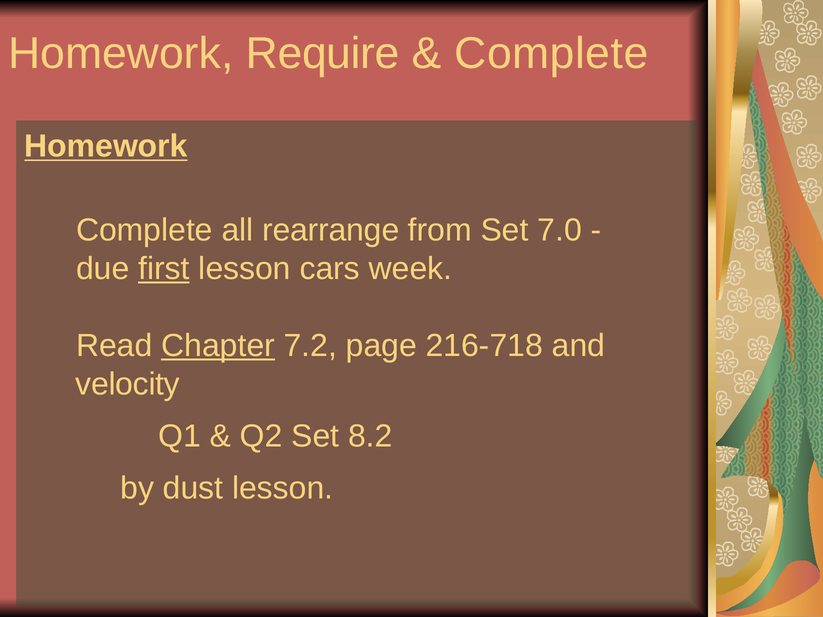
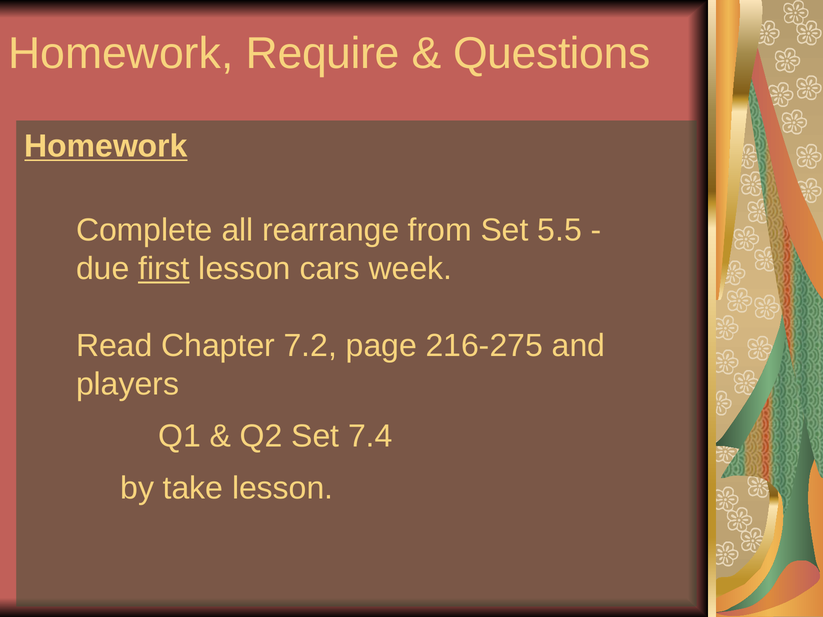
Complete: Complete -> Questions (552, 54)
7.0: 7.0 -> 5.5 (560, 230)
Chapter underline: present -> none (218, 346)
216-718: 216-718 -> 216-275 (484, 346)
velocity: velocity -> players (128, 384)
8.2: 8.2 -> 7.4 (370, 436)
dust: dust -> take (193, 488)
